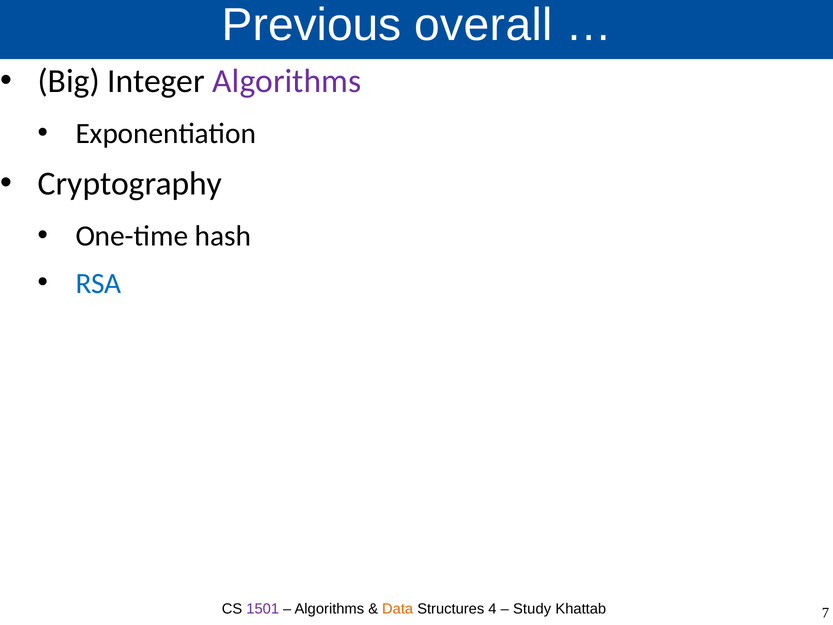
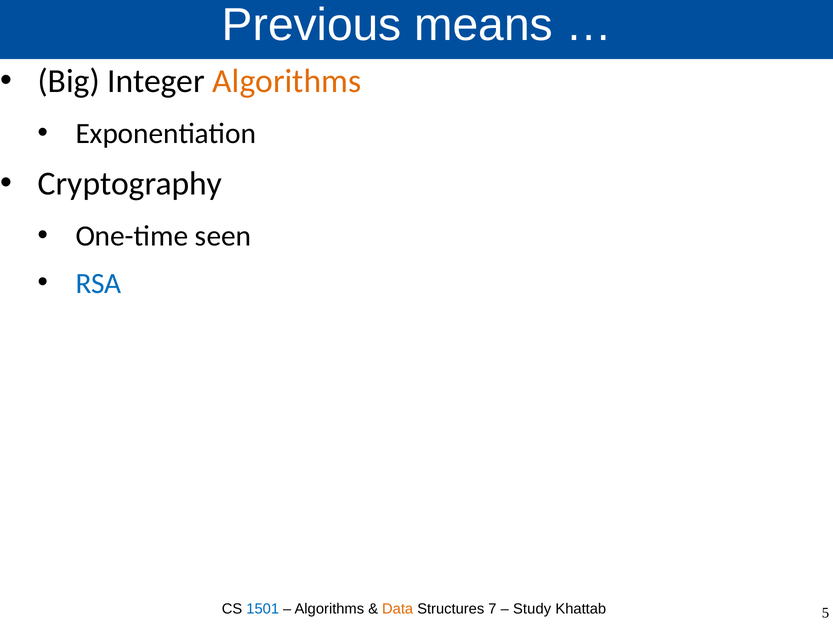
overall: overall -> means (484, 25)
Algorithms colour: purple -> orange (287, 81)
hash: hash -> seen (223, 236)
1501 colour: purple -> blue (263, 609)
4: 4 -> 7 (492, 609)
7: 7 -> 5 (825, 613)
